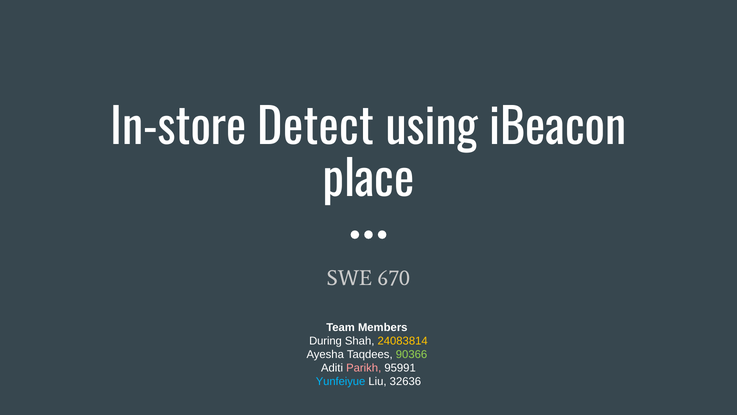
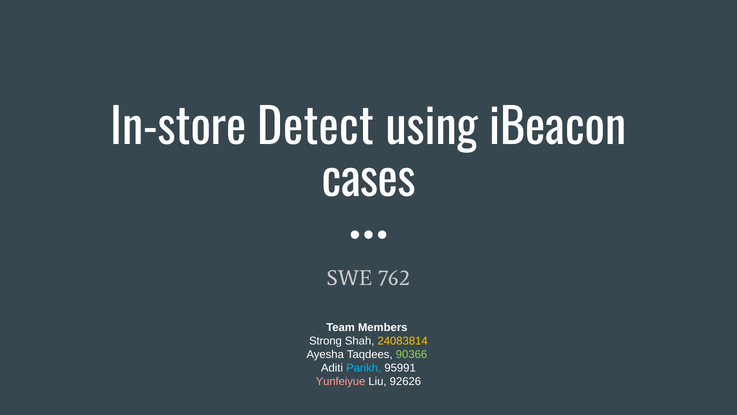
place: place -> cases (369, 180)
670: 670 -> 762 (394, 278)
During: During -> Strong (326, 341)
Parikh colour: pink -> light blue (364, 368)
Yunfeiyue colour: light blue -> pink (341, 381)
32636: 32636 -> 92626 (405, 381)
